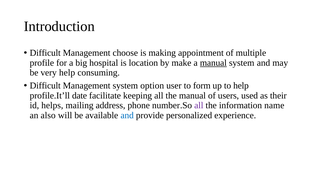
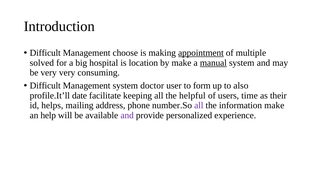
appointment underline: none -> present (201, 53)
profile: profile -> solved (42, 63)
very help: help -> very (67, 73)
option: option -> doctor (152, 86)
to help: help -> also (241, 86)
the manual: manual -> helpful (192, 96)
used: used -> time (250, 96)
information name: name -> make (274, 105)
also: also -> help (48, 115)
and colour: blue -> purple (127, 115)
